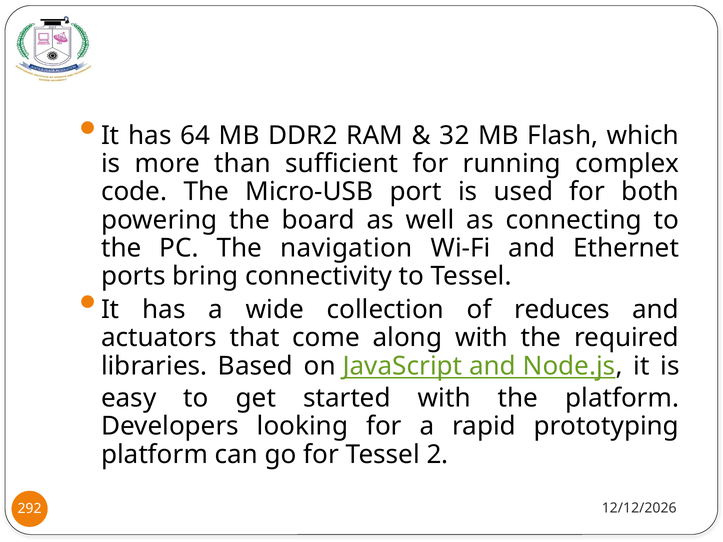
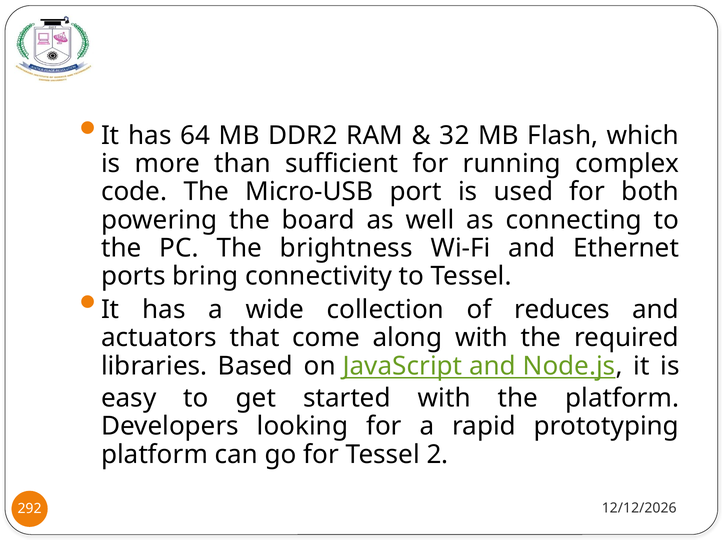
navigation: navigation -> brightness (346, 248)
